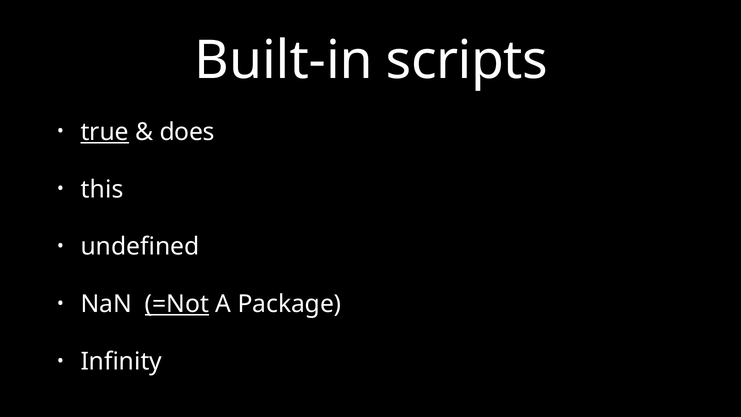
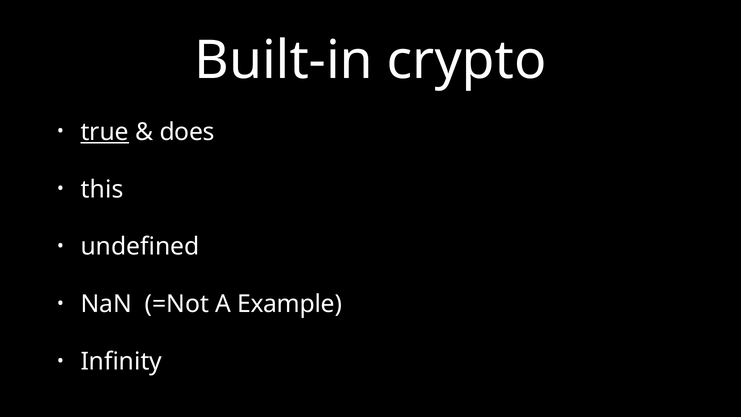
scripts: scripts -> crypto (467, 61)
=Not underline: present -> none (177, 304)
Package: Package -> Example (290, 304)
